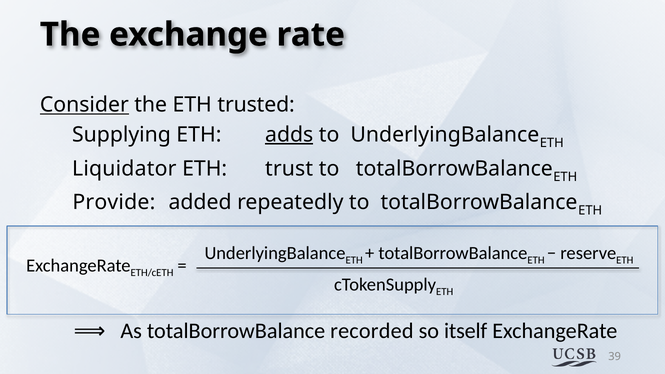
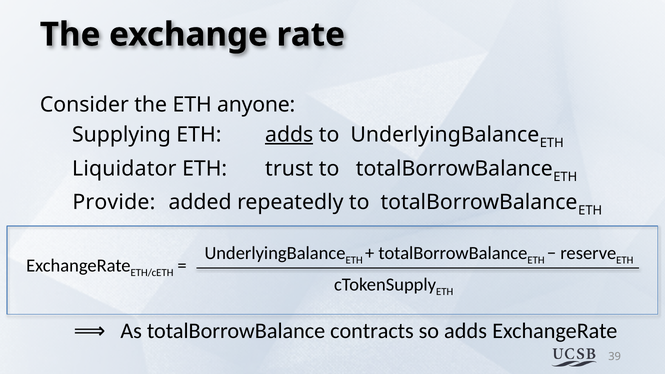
Consider underline: present -> none (84, 105)
trusted: trusted -> anyone (256, 105)
recorded: recorded -> contracts (372, 331)
so itself: itself -> adds (466, 331)
